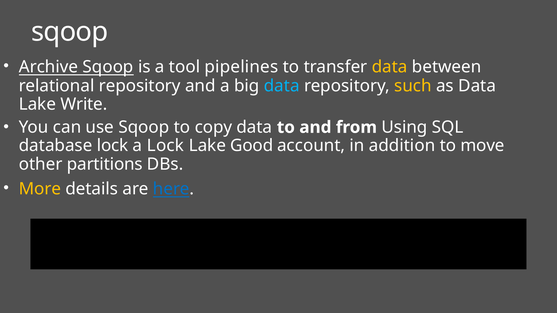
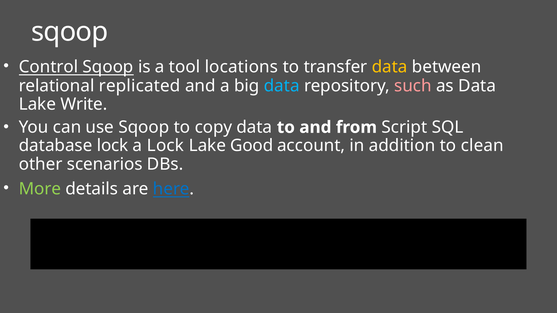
Archive: Archive -> Control (49, 67)
pipelines: pipelines -> locations (241, 67)
relational repository: repository -> replicated (140, 86)
such colour: yellow -> pink (413, 86)
Using: Using -> Script (404, 127)
move: move -> clean (482, 146)
partitions: partitions -> scenarios (105, 164)
More colour: yellow -> light green (40, 189)
